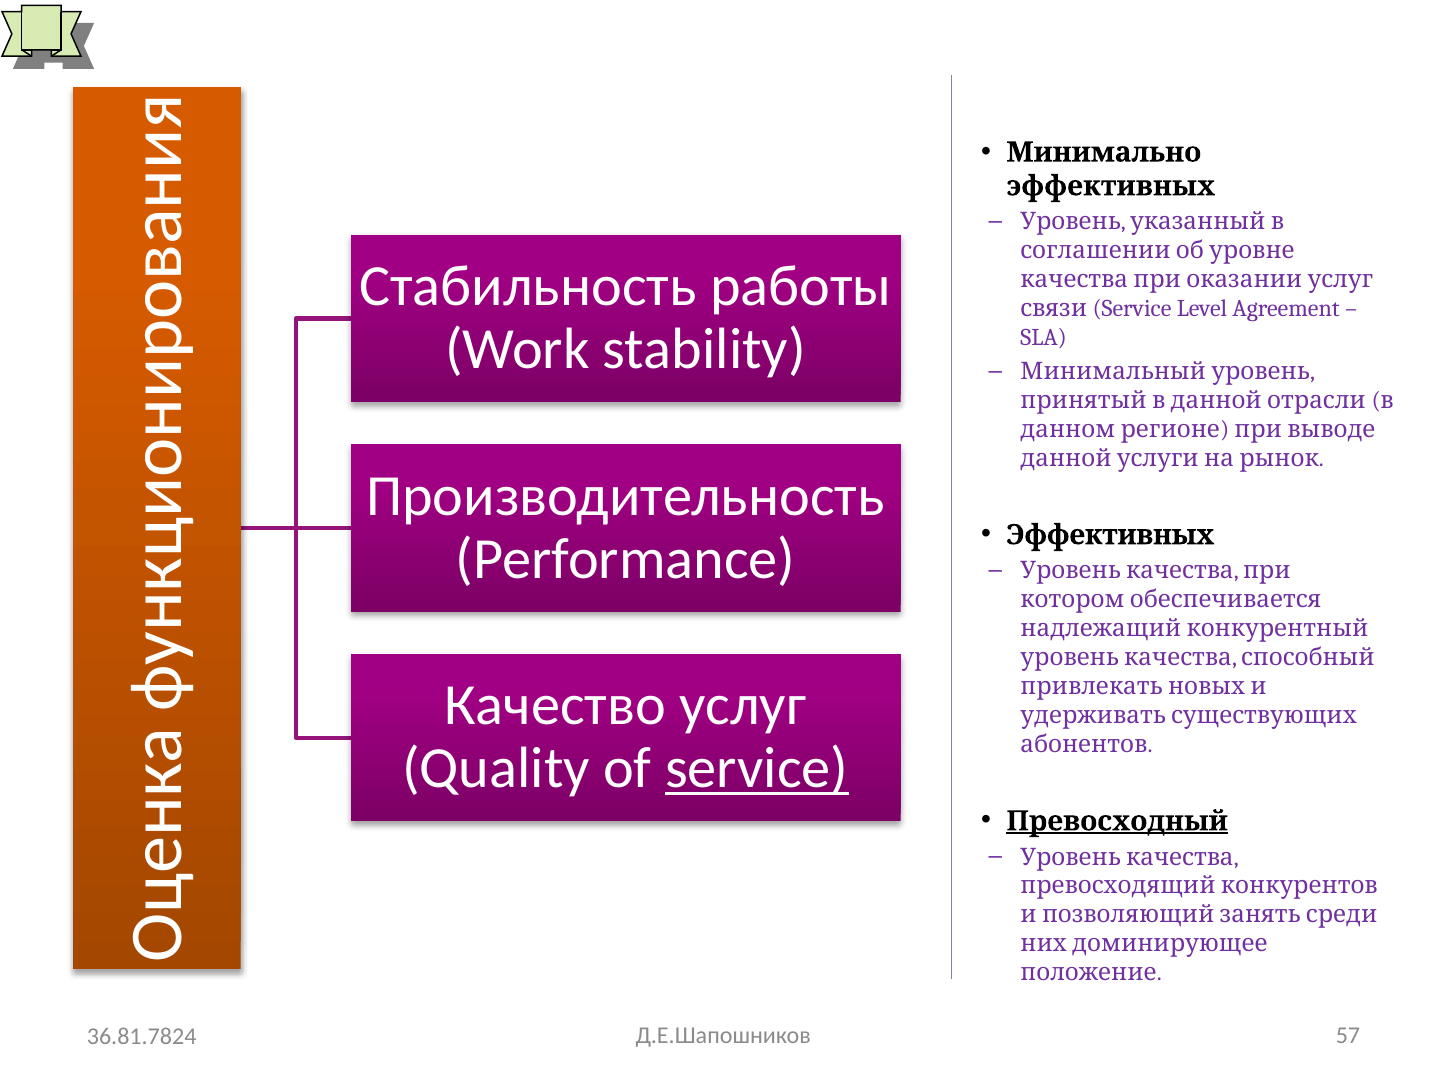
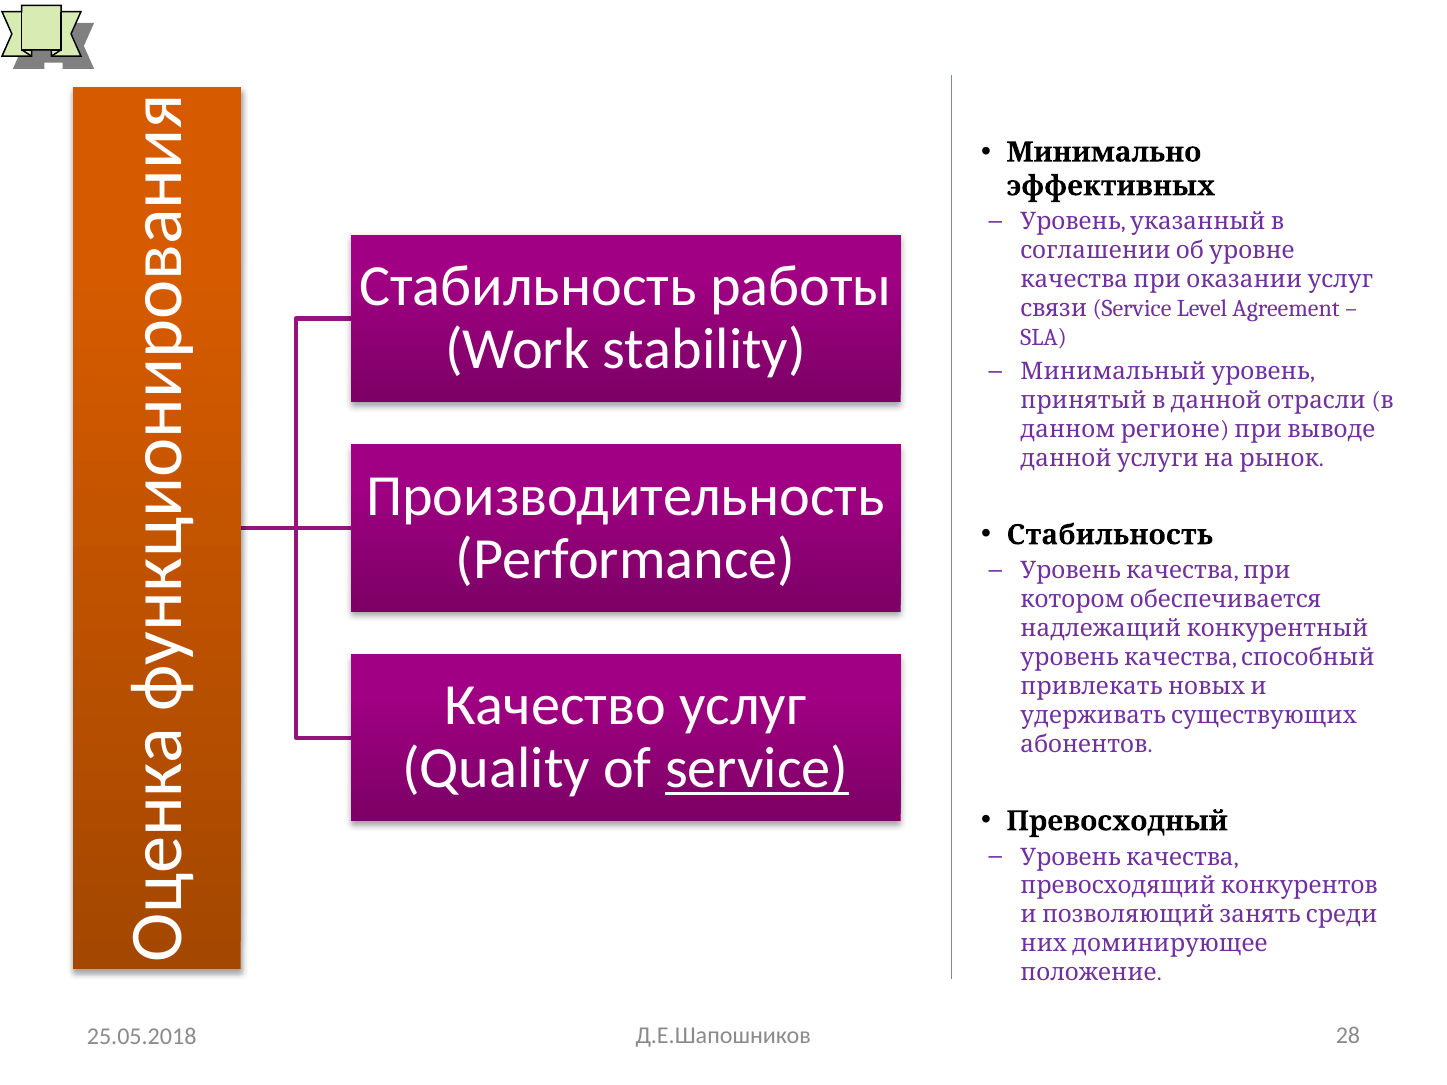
Эффективных: Эффективных -> Стабильность (1110, 535)
Превосходный underline: present -> none (1117, 821)
57: 57 -> 28 (1348, 1036)
36.81.7824: 36.81.7824 -> 25.05.2018 (142, 1036)
